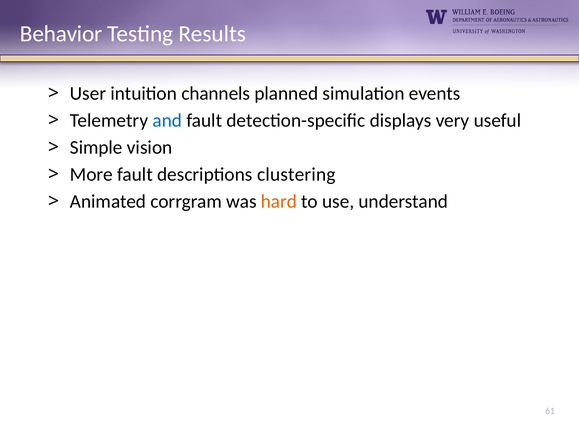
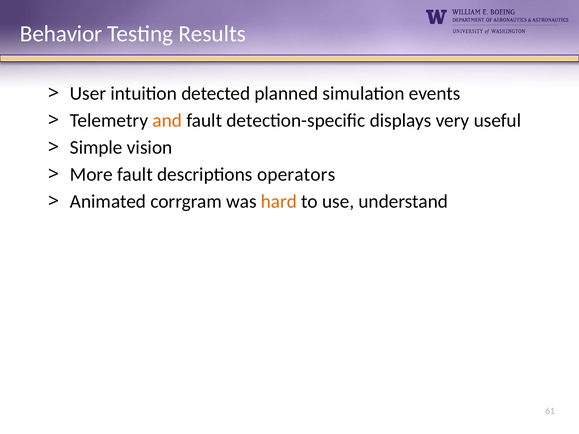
channels: channels -> detected (216, 93)
and colour: blue -> orange (167, 120)
clustering: clustering -> operators (296, 174)
